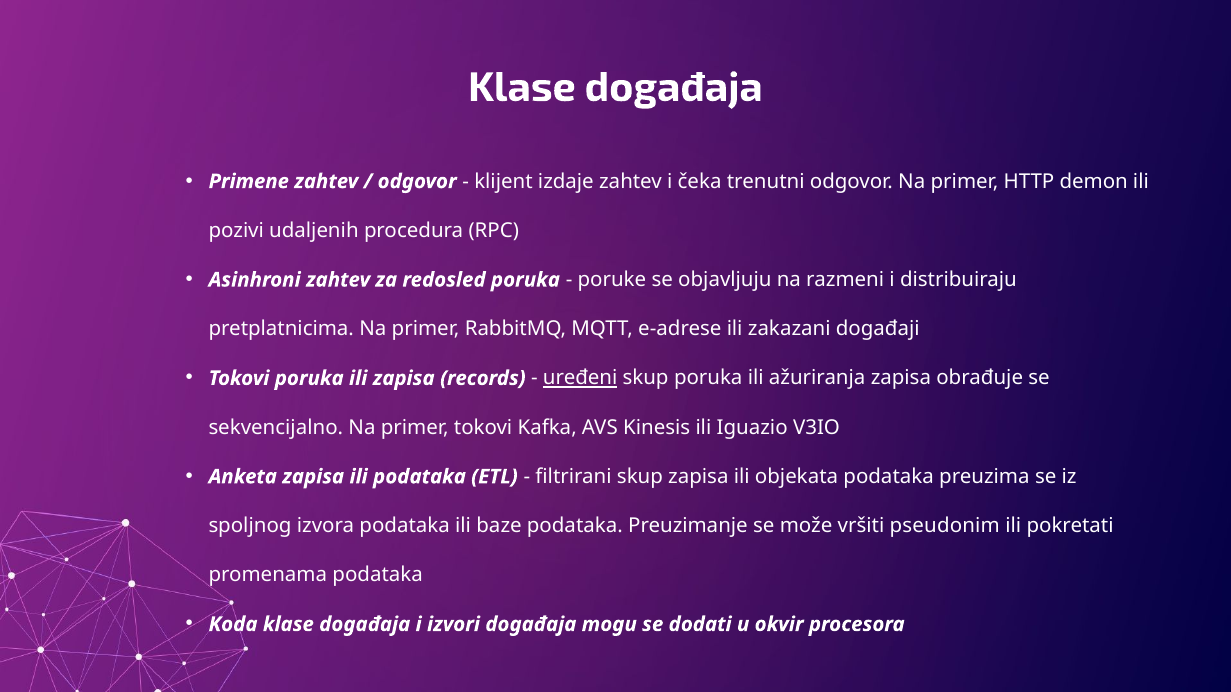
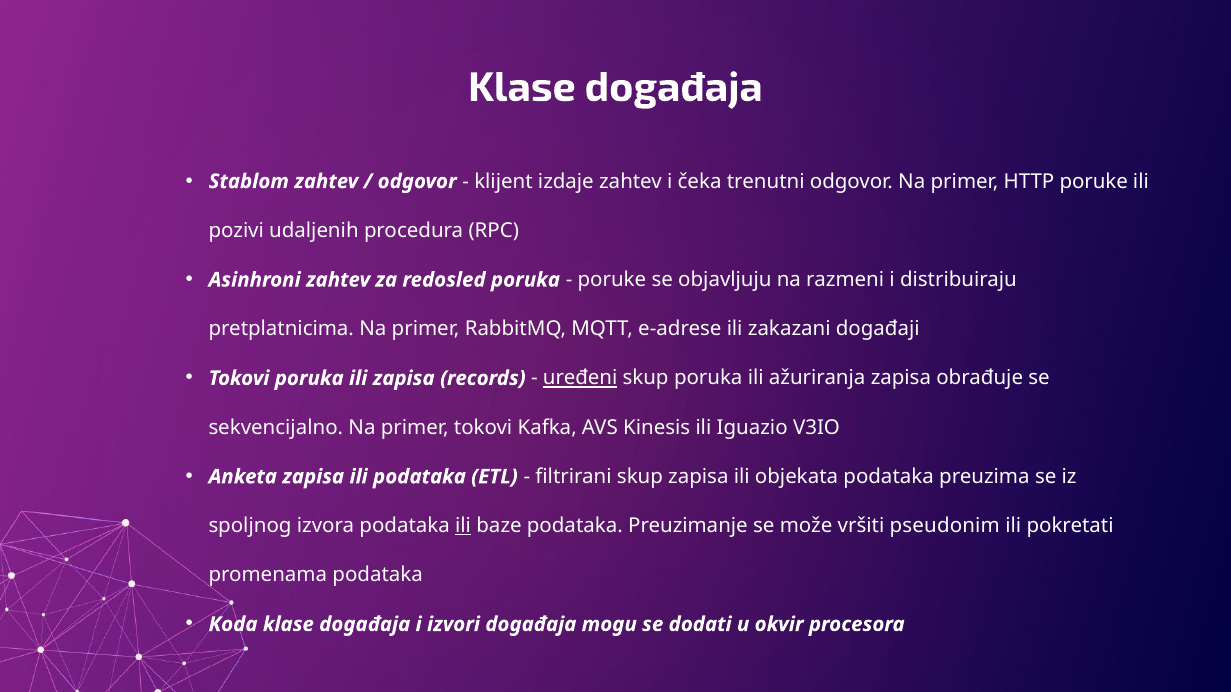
Primene: Primene -> Stablom (249, 182)
HTTP demon: demon -> poruke (1094, 182)
ili underline: none -> present (463, 526)
